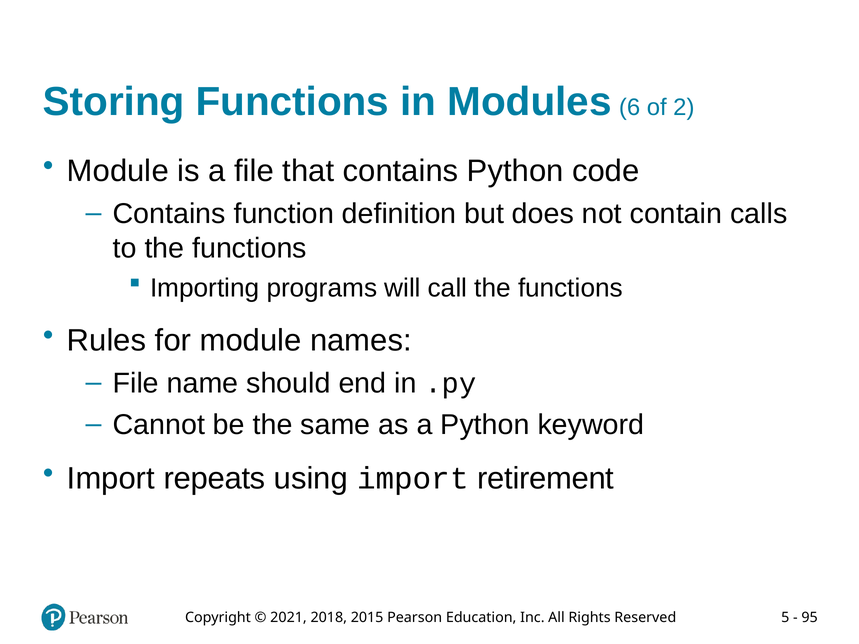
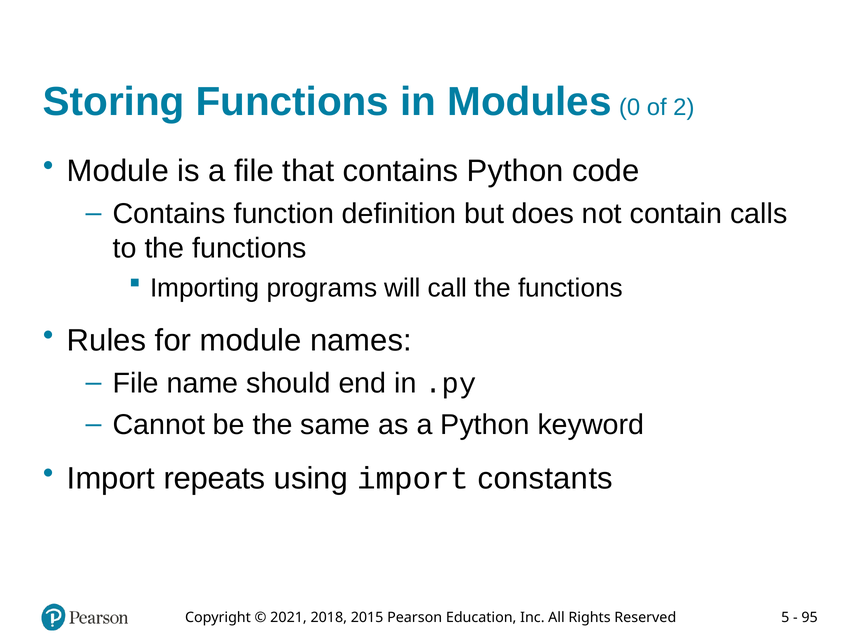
6: 6 -> 0 (630, 107)
retirement: retirement -> constants (545, 479)
